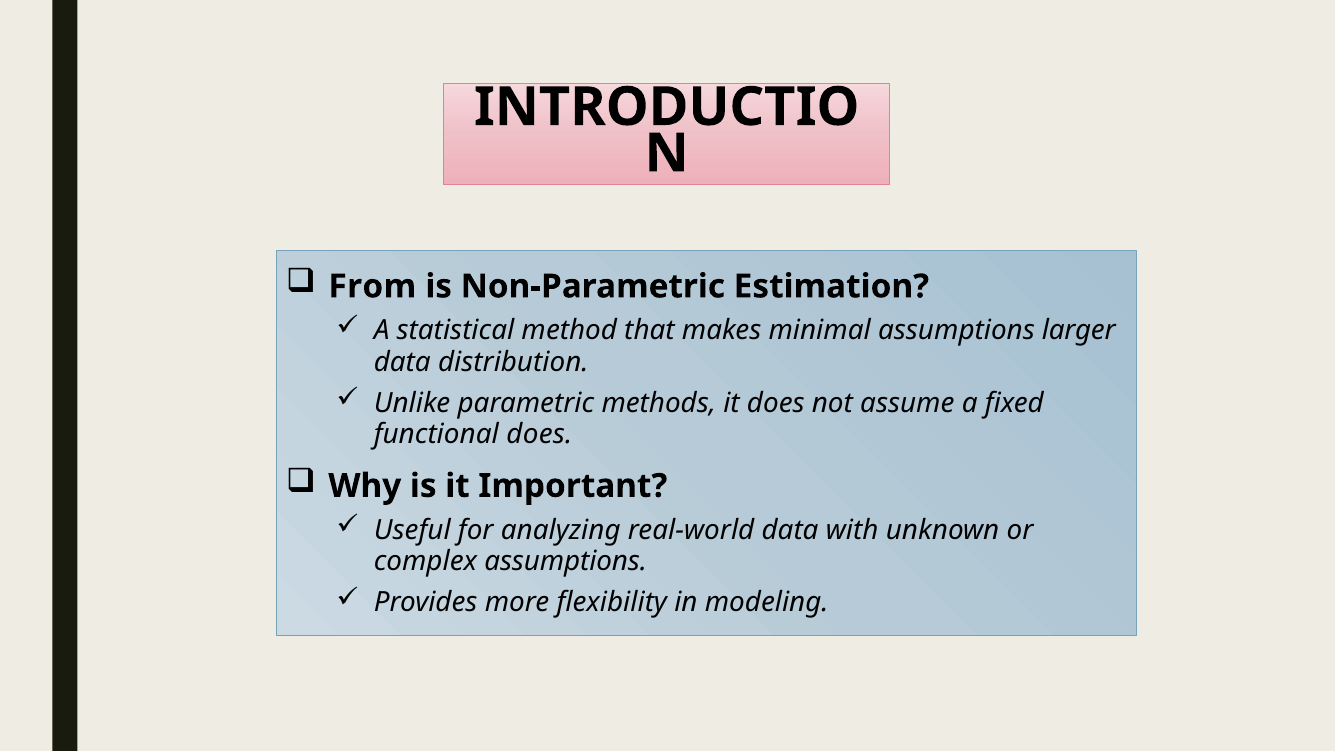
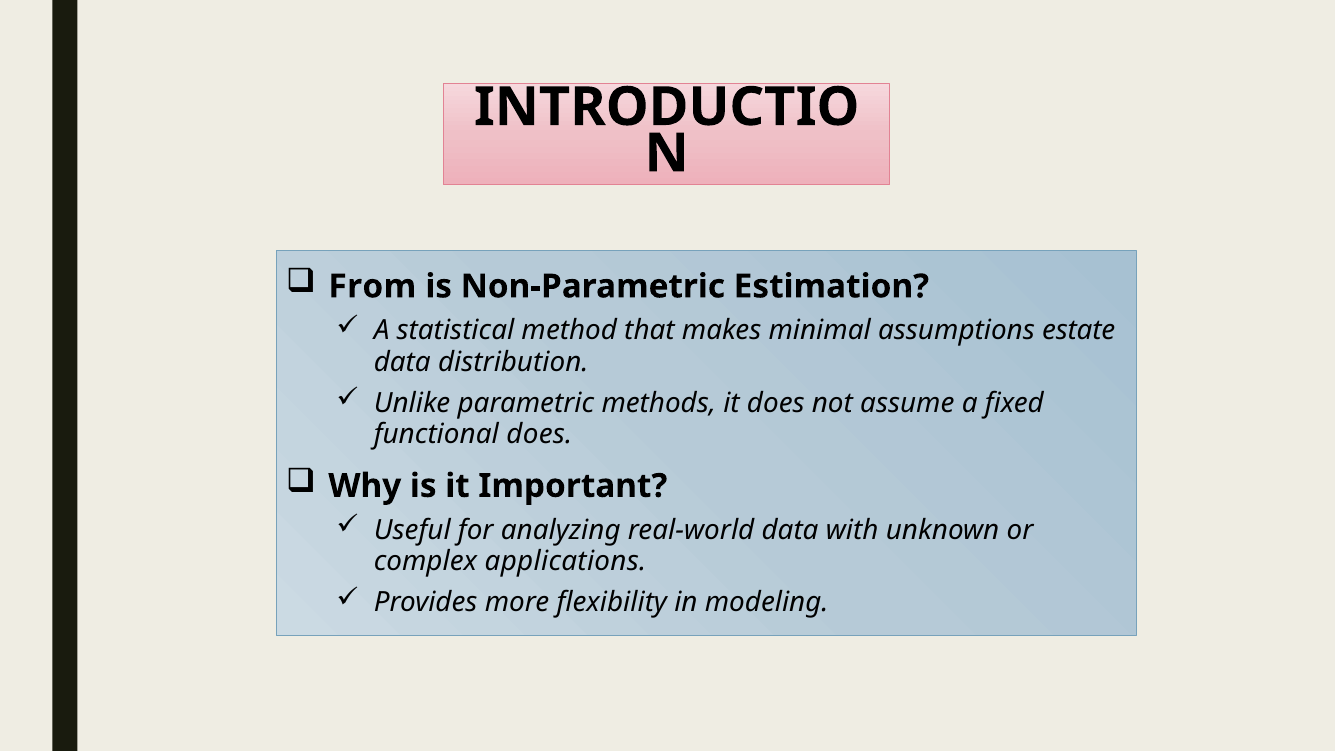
larger: larger -> estate (1079, 331)
complex assumptions: assumptions -> applications (565, 562)
